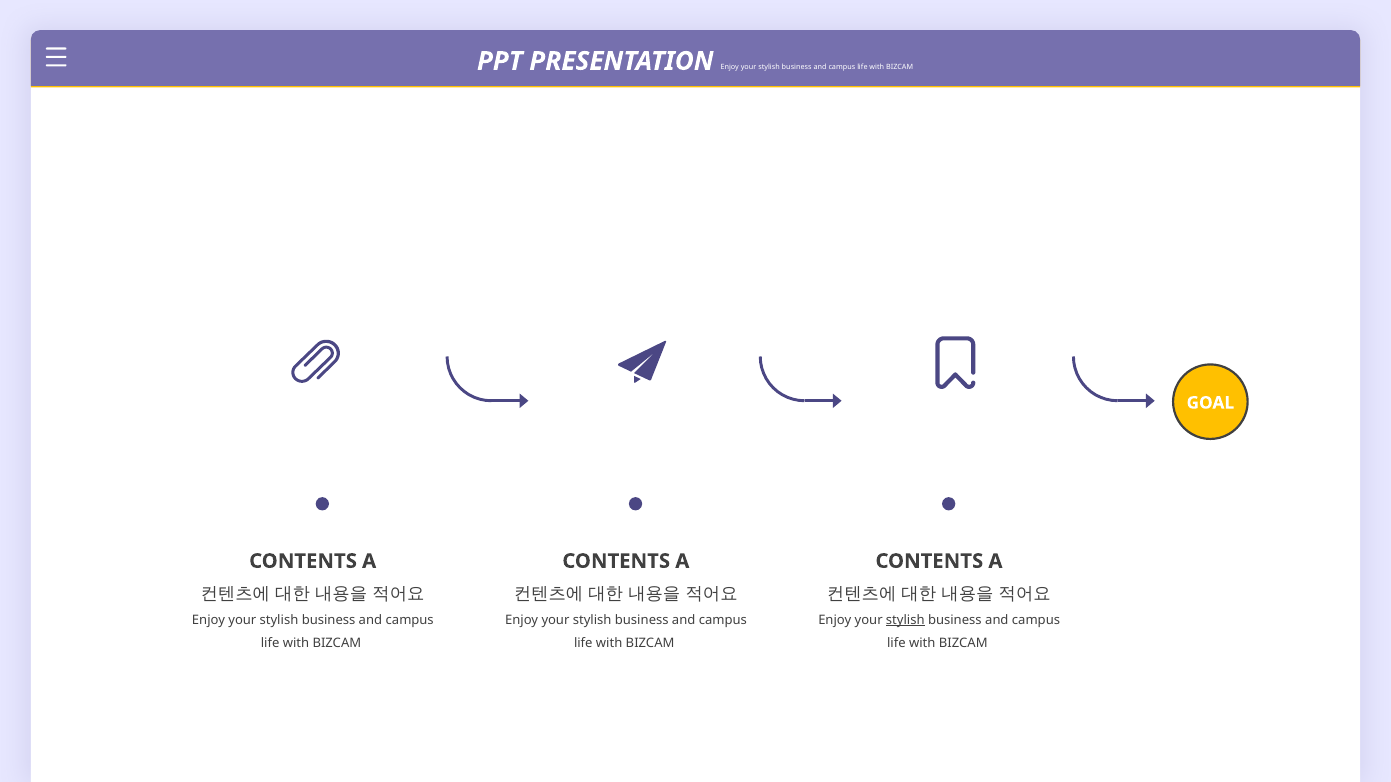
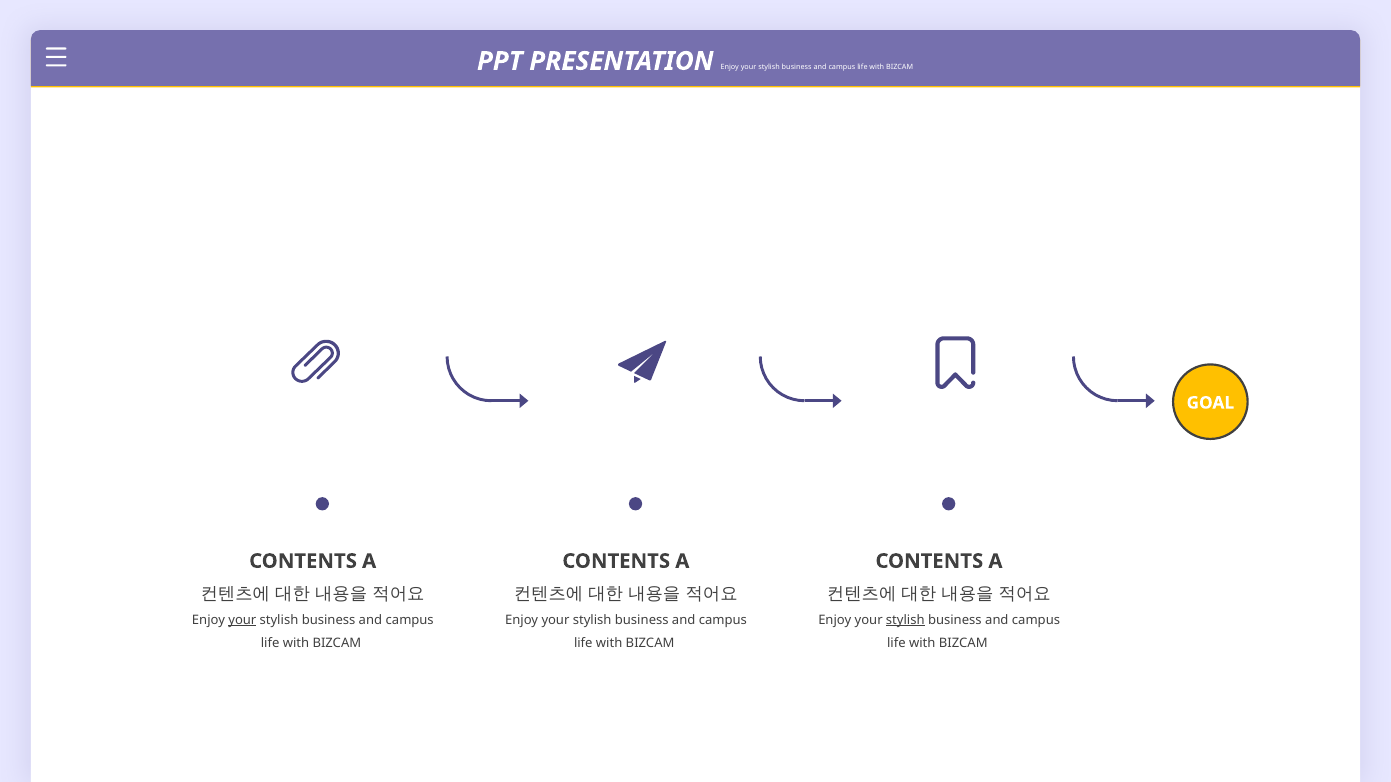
your underline: none -> present (242, 620)
